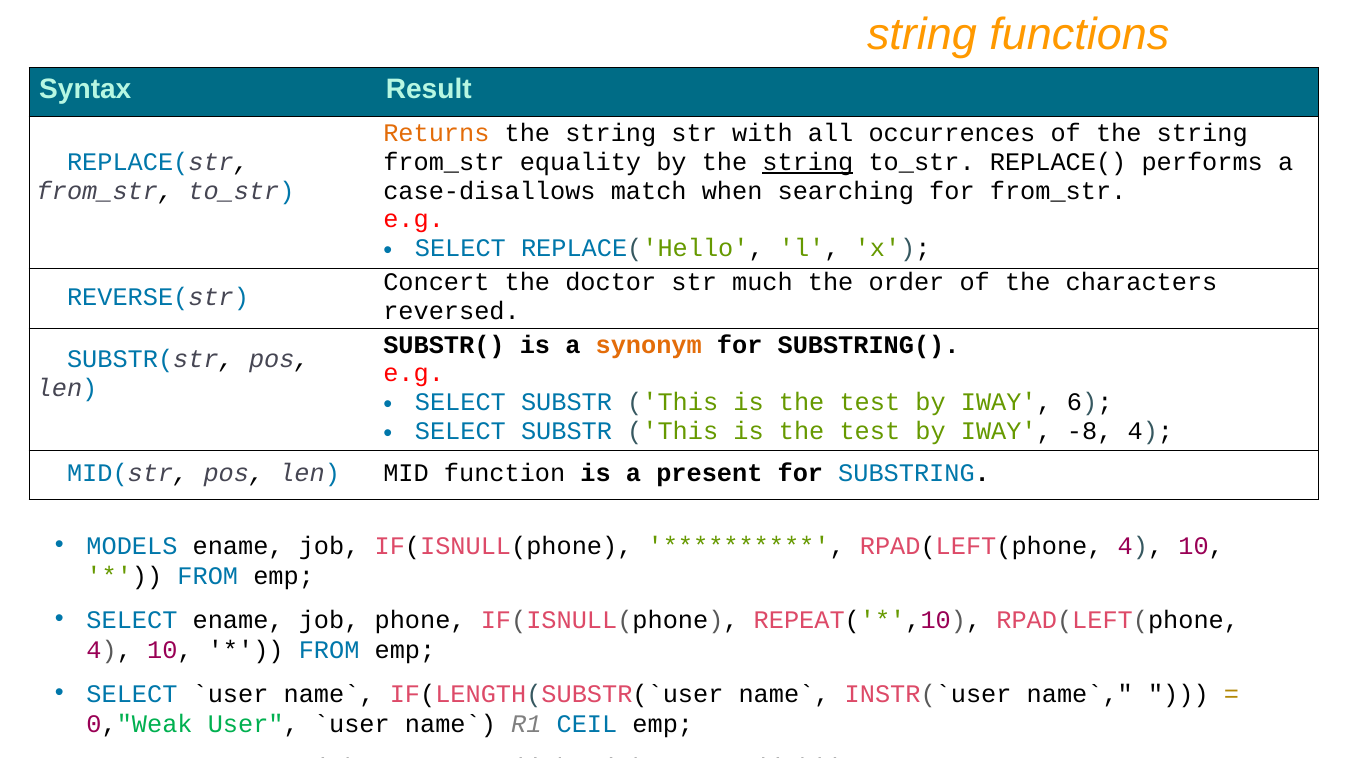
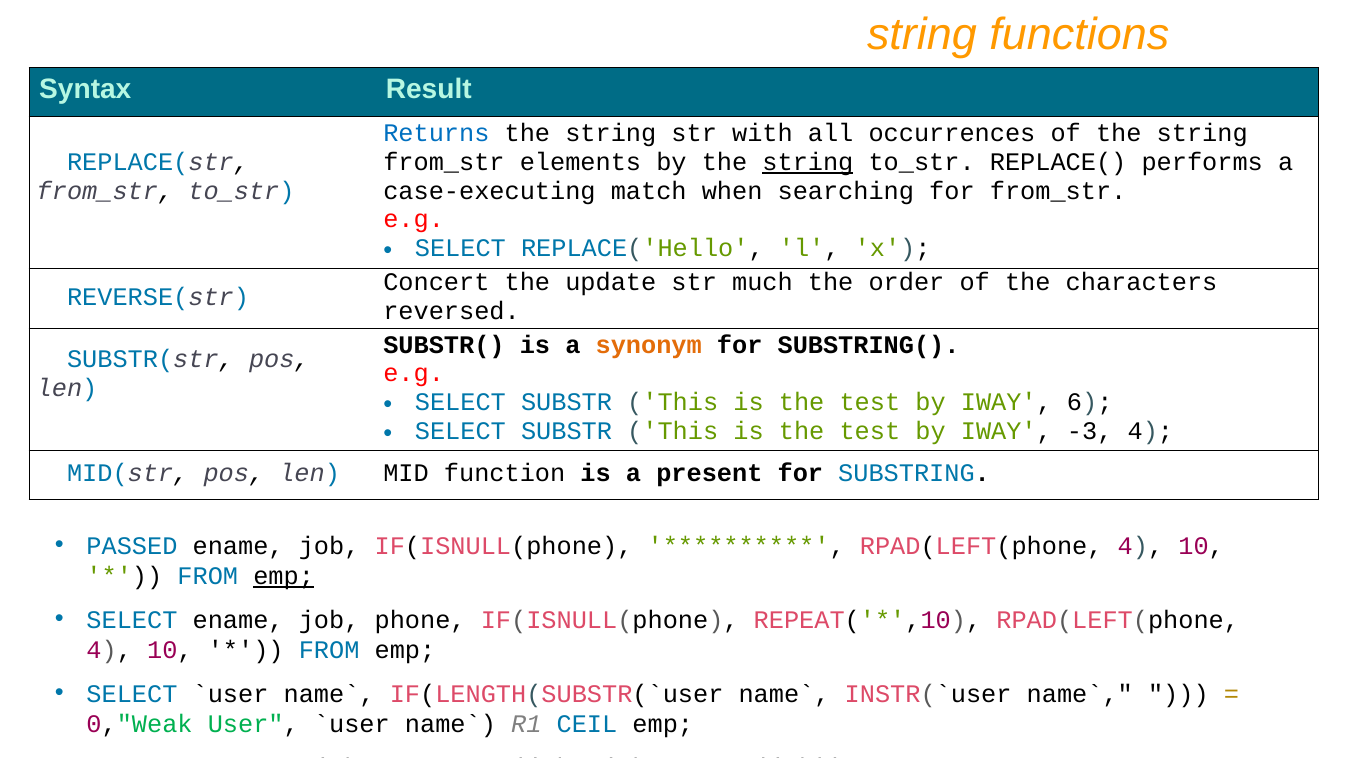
Returns colour: orange -> blue (436, 133)
equality: equality -> elements (580, 162)
case-disallows: case-disallows -> case-executing (489, 191)
the doctor: doctor -> update (611, 283)
-8: -8 -> -3 (1090, 431)
MODELS: MODELS -> PASSED (132, 546)
emp underline: none -> present (284, 576)
